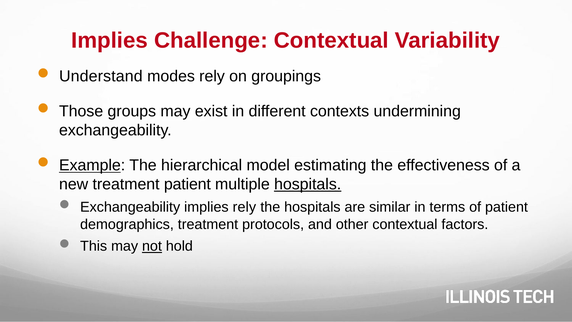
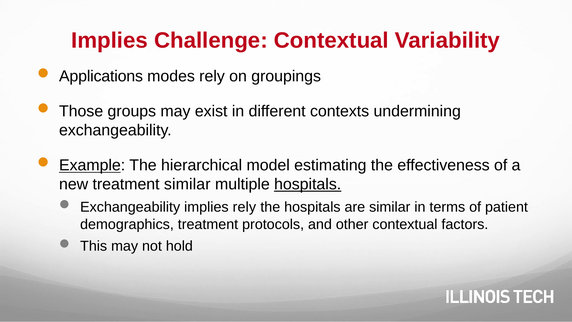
Understand: Understand -> Applications (101, 76)
treatment patient: patient -> similar (187, 184)
not underline: present -> none (152, 246)
